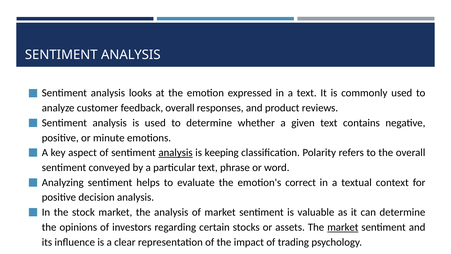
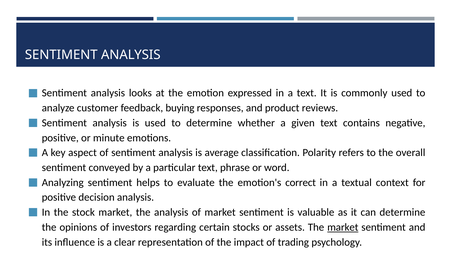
feedback overall: overall -> buying (180, 108)
analysis underline: present -> none (176, 153)
keeping: keeping -> average (222, 153)
